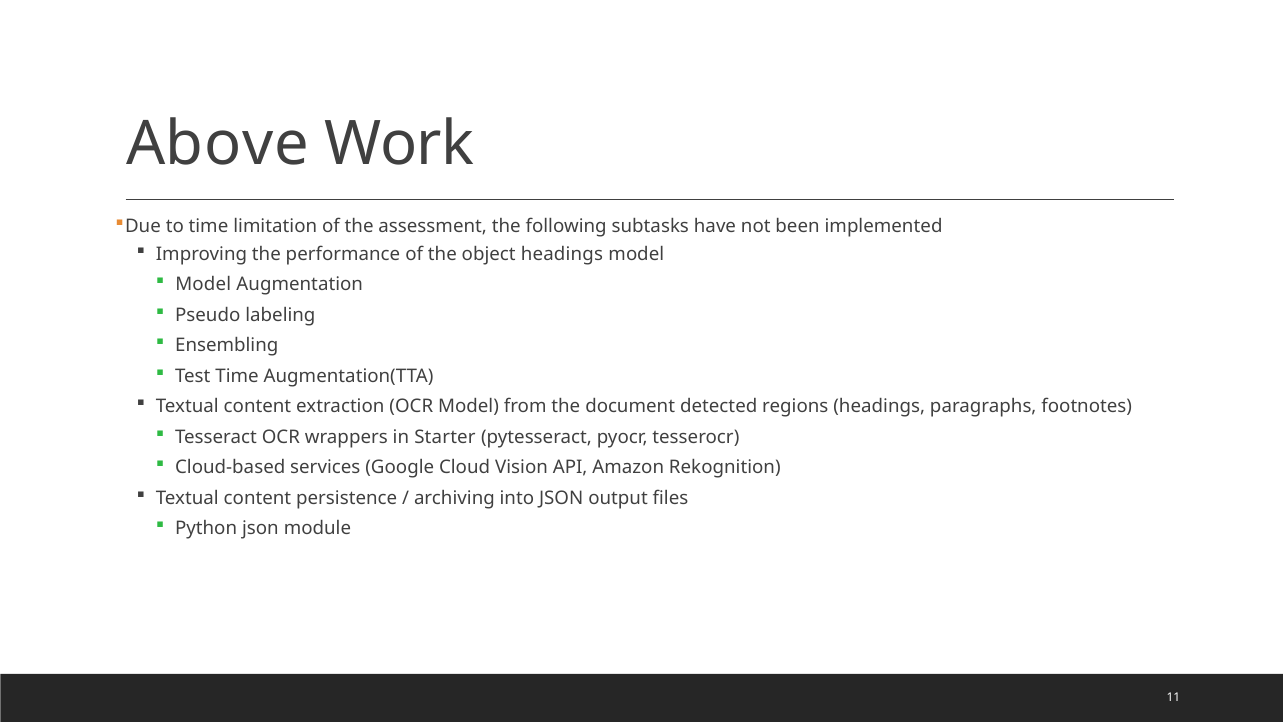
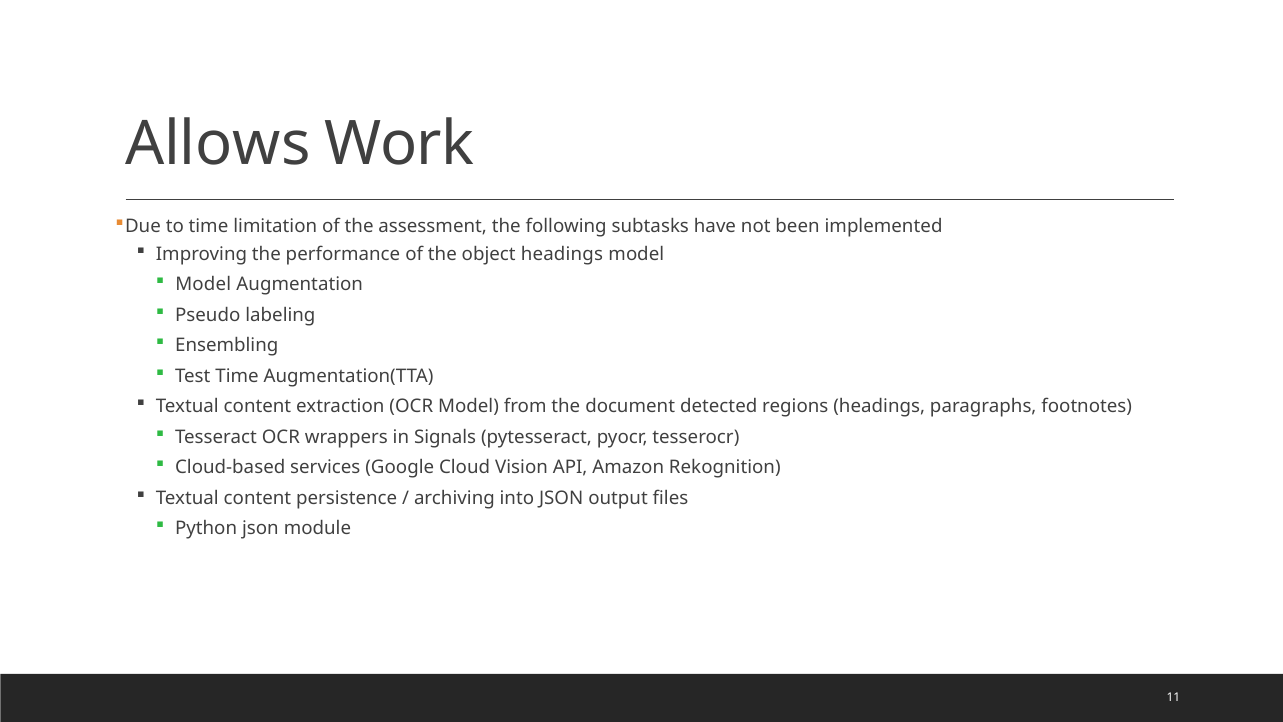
Above: Above -> Allows (218, 144)
Starter: Starter -> Signals (445, 437)
